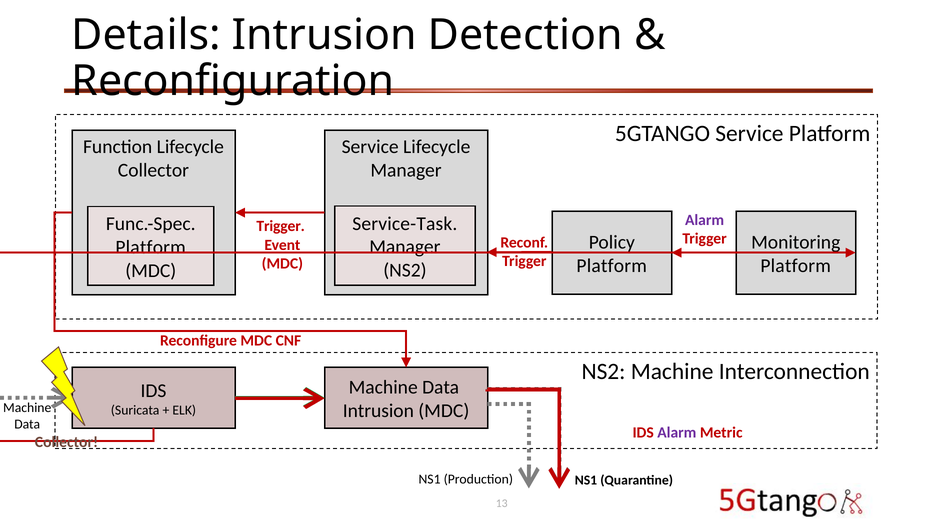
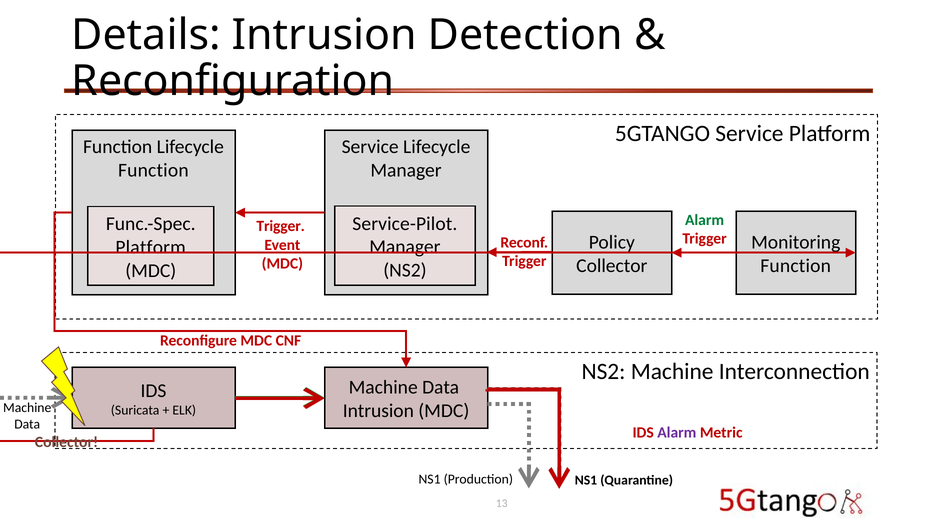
Collector: Collector -> Function (153, 170)
Alarm colour: purple -> green (705, 220)
Service-Task: Service-Task -> Service-Pilot (405, 224)
Platform: Platform -> Collector (612, 266)
Platform: Platform -> Function (796, 266)
